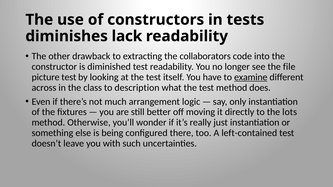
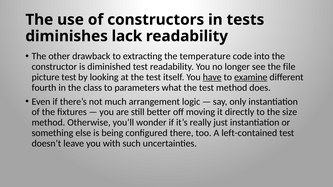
collaborators: collaborators -> temperature (205, 56)
have underline: none -> present (212, 77)
across: across -> fourth (44, 88)
description: description -> parameters (137, 88)
lots: lots -> size (290, 112)
